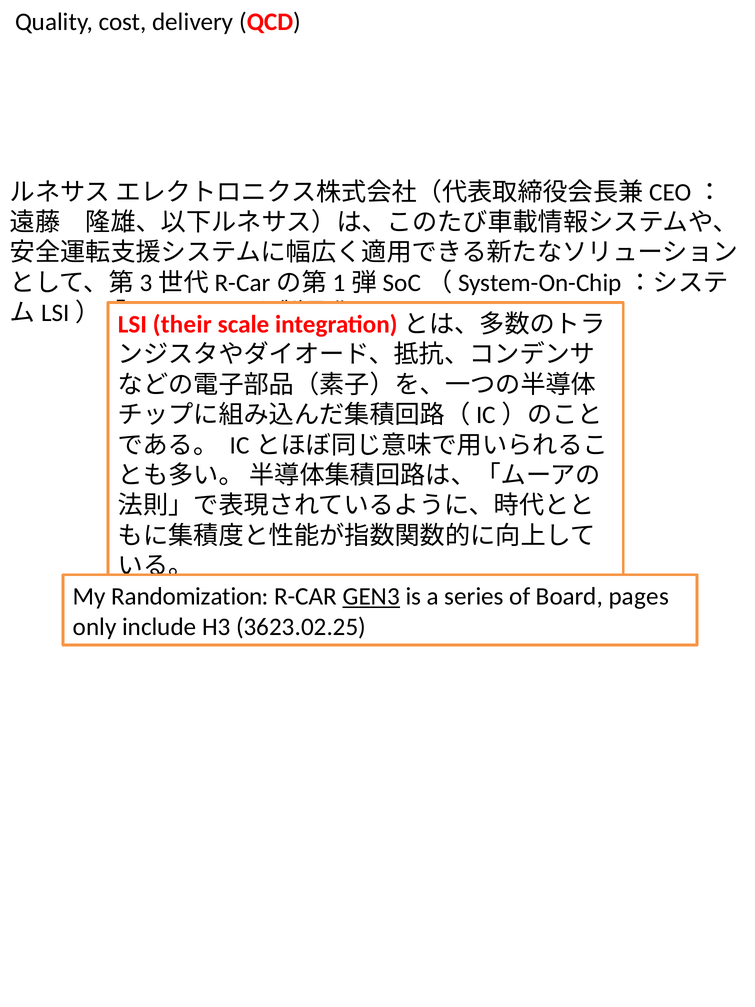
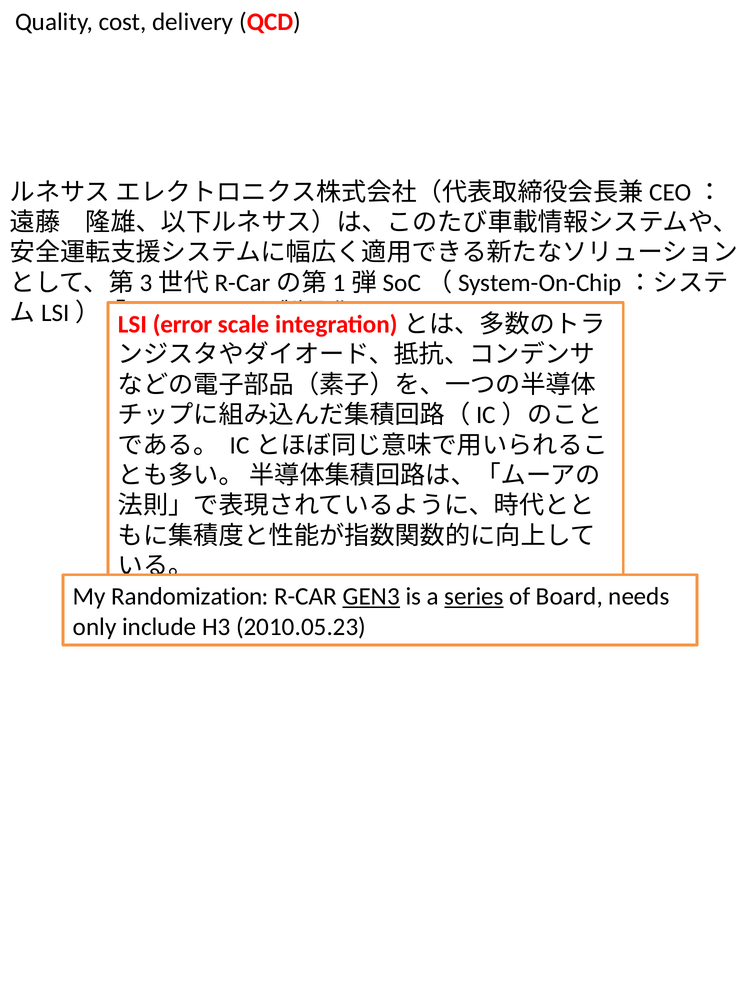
their: their -> error (182, 324)
series underline: none -> present (474, 596)
pages: pages -> needs (639, 596)
3623.02.25: 3623.02.25 -> 2010.05.23 (301, 627)
